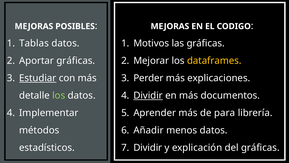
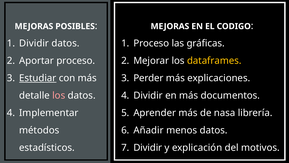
Tablas: Tablas -> Dividir (34, 43)
Motivos: Motivos -> Proceso (151, 43)
Aportar gráficas: gráficas -> proceso (76, 61)
los colour: light green -> pink (59, 95)
Dividir underline: present -> none (148, 95)
para: para -> nasa (225, 113)
del gráficas: gráficas -> motivos (260, 147)
